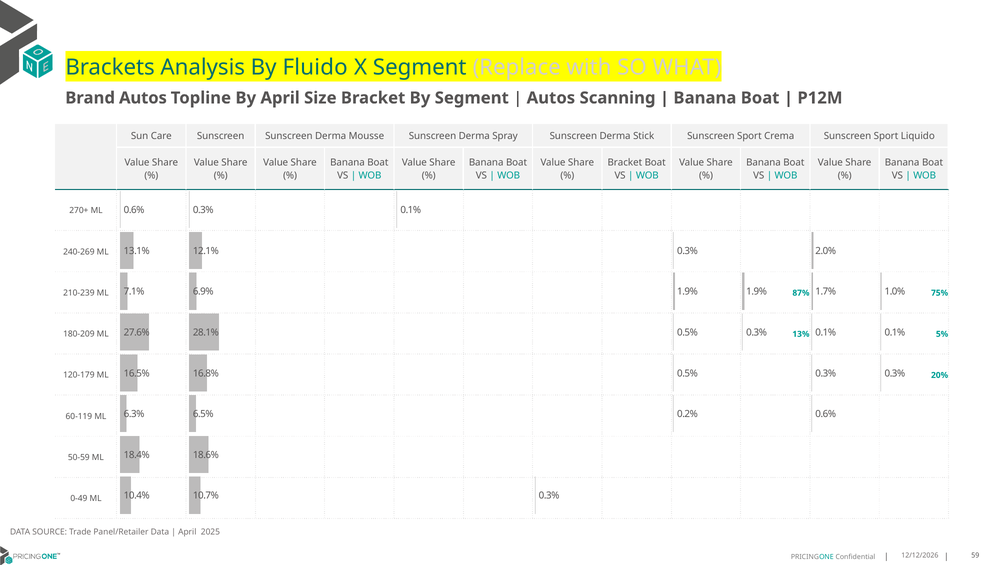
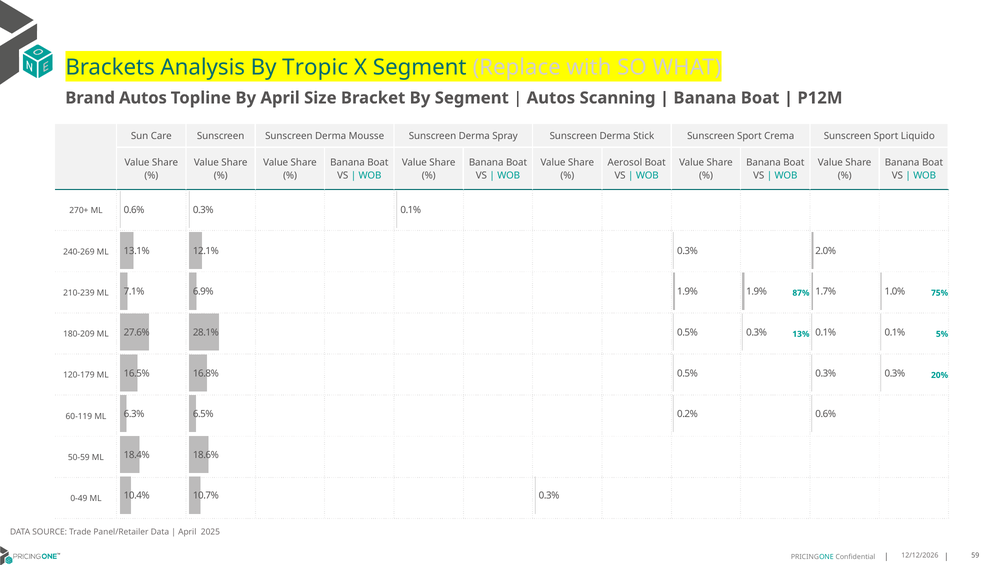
Fluido: Fluido -> Tropic (315, 67)
Bracket: Bracket -> Aerosol (625, 162)
